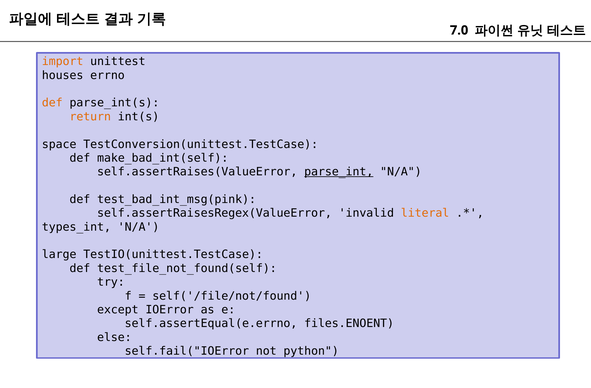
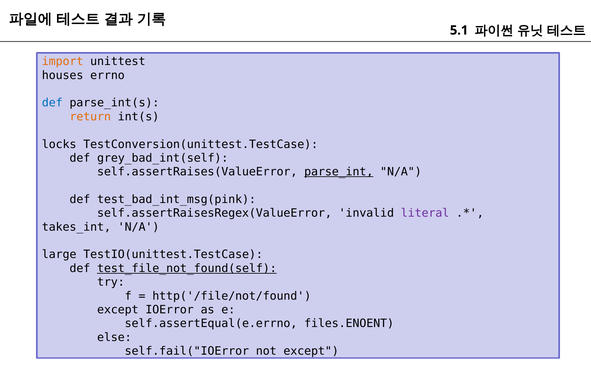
7.0: 7.0 -> 5.1 (459, 30)
def colour: orange -> blue (52, 103)
space: space -> locks (59, 144)
make_bad_int(self: make_bad_int(self -> grey_bad_int(self (163, 158)
literal colour: orange -> purple (425, 213)
types_int: types_int -> takes_int (76, 227)
test_file_not_found(self underline: none -> present (187, 268)
self('/file/not/found: self('/file/not/found -> http('/file/not/found (232, 296)
not python: python -> except (311, 351)
